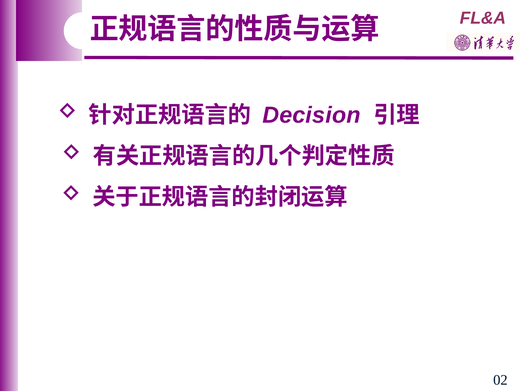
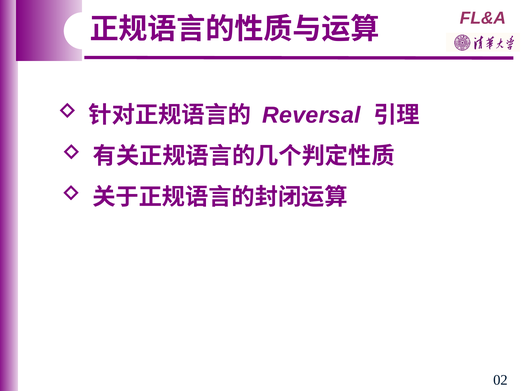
Decision: Decision -> Reversal (311, 115)
